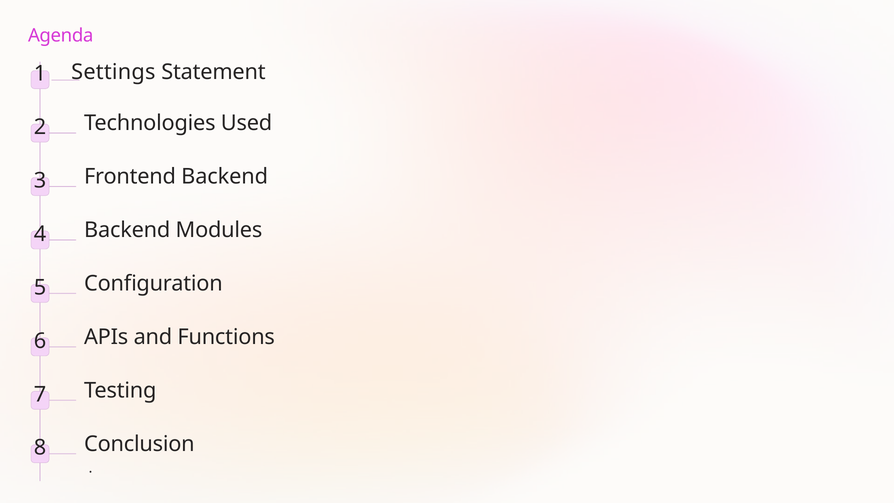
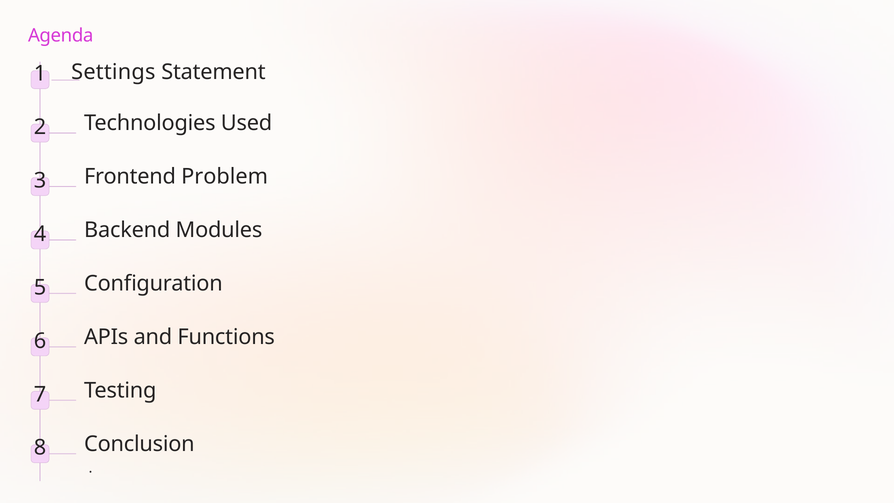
Frontend Backend: Backend -> Problem (225, 177)
